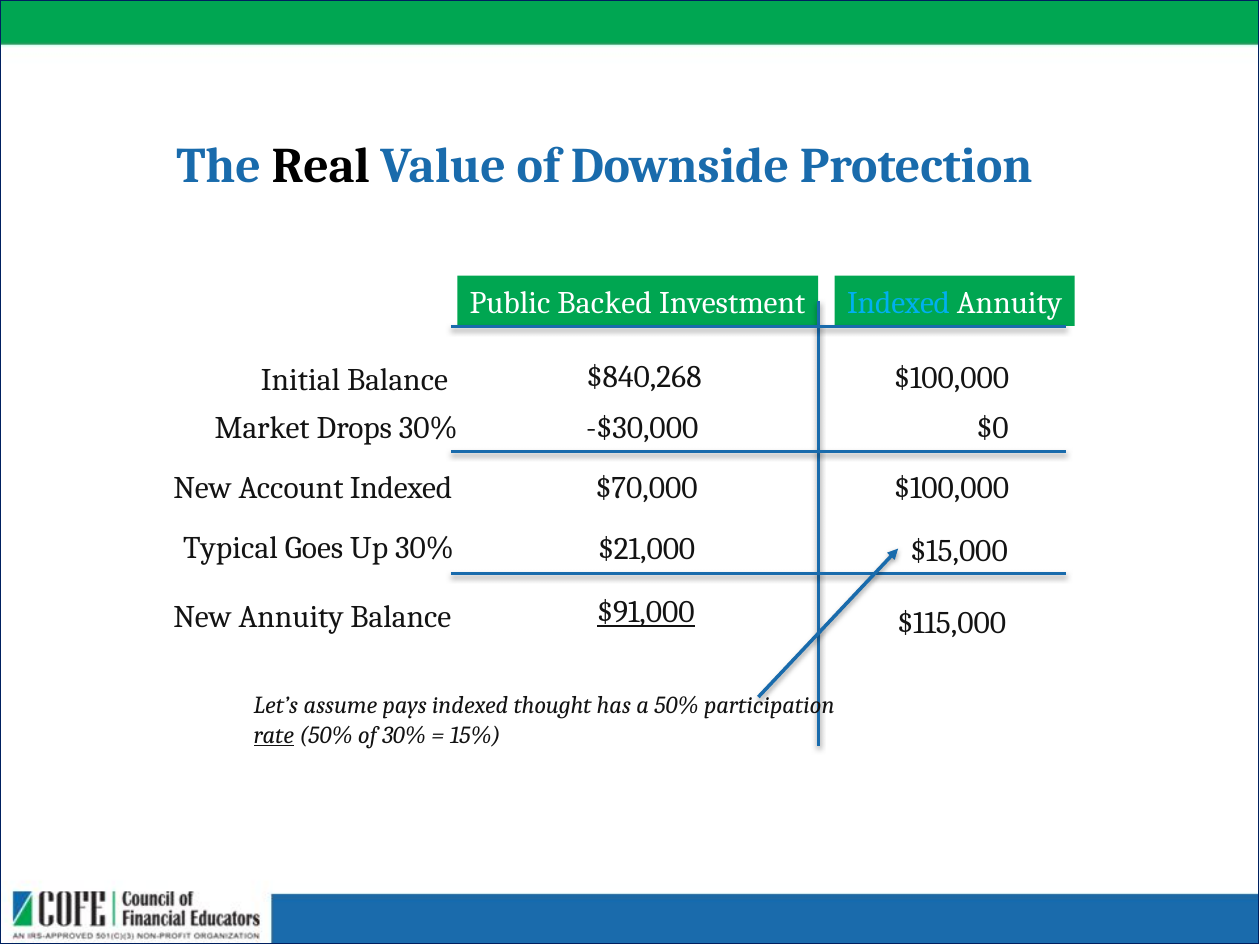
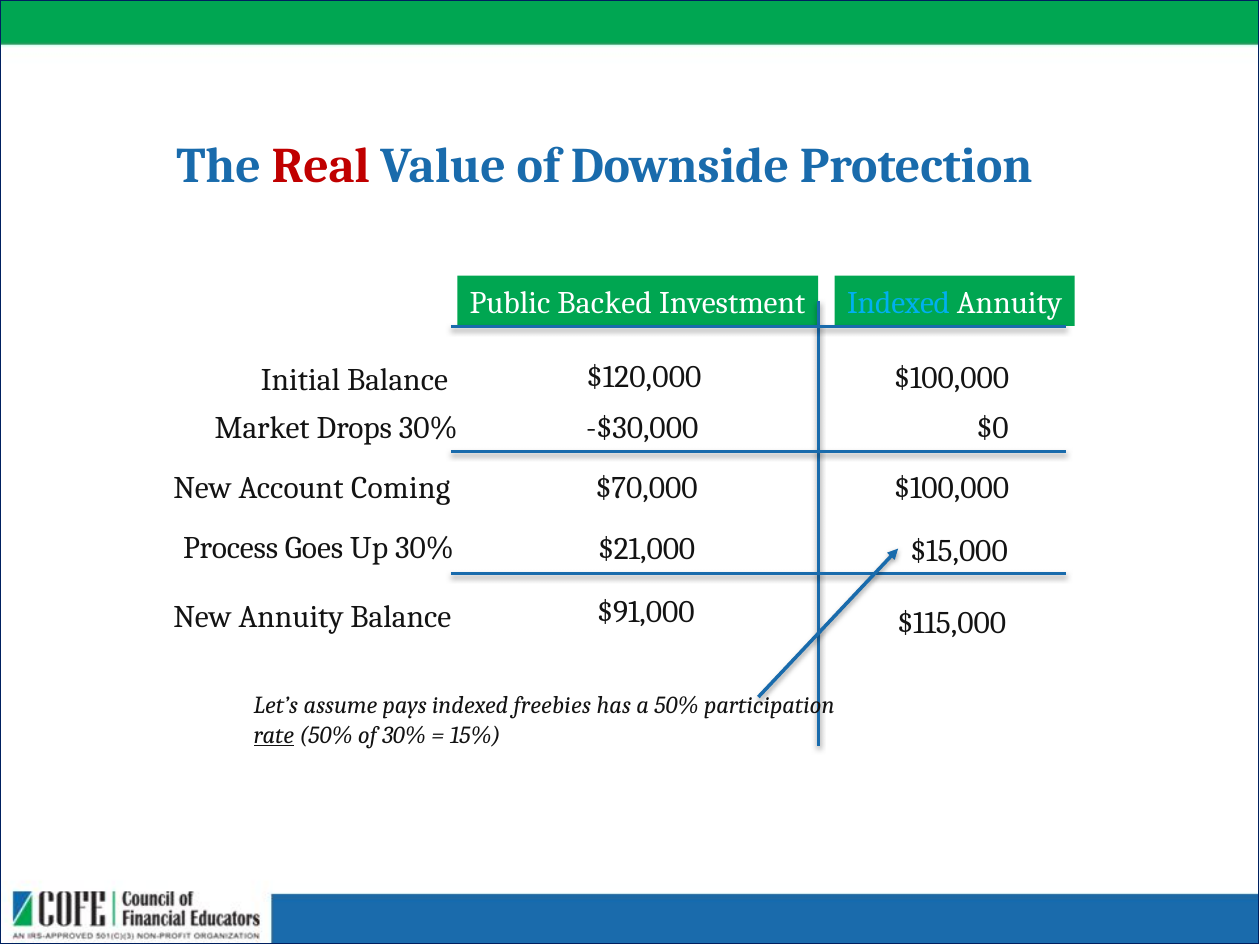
Real colour: black -> red (321, 166)
$840,268: $840,268 -> $120,000 (644, 377)
Account Indexed: Indexed -> Coming (401, 488)
Typical: Typical -> Process (231, 548)
$91,000 underline: present -> none (646, 612)
thought: thought -> freebies (552, 705)
